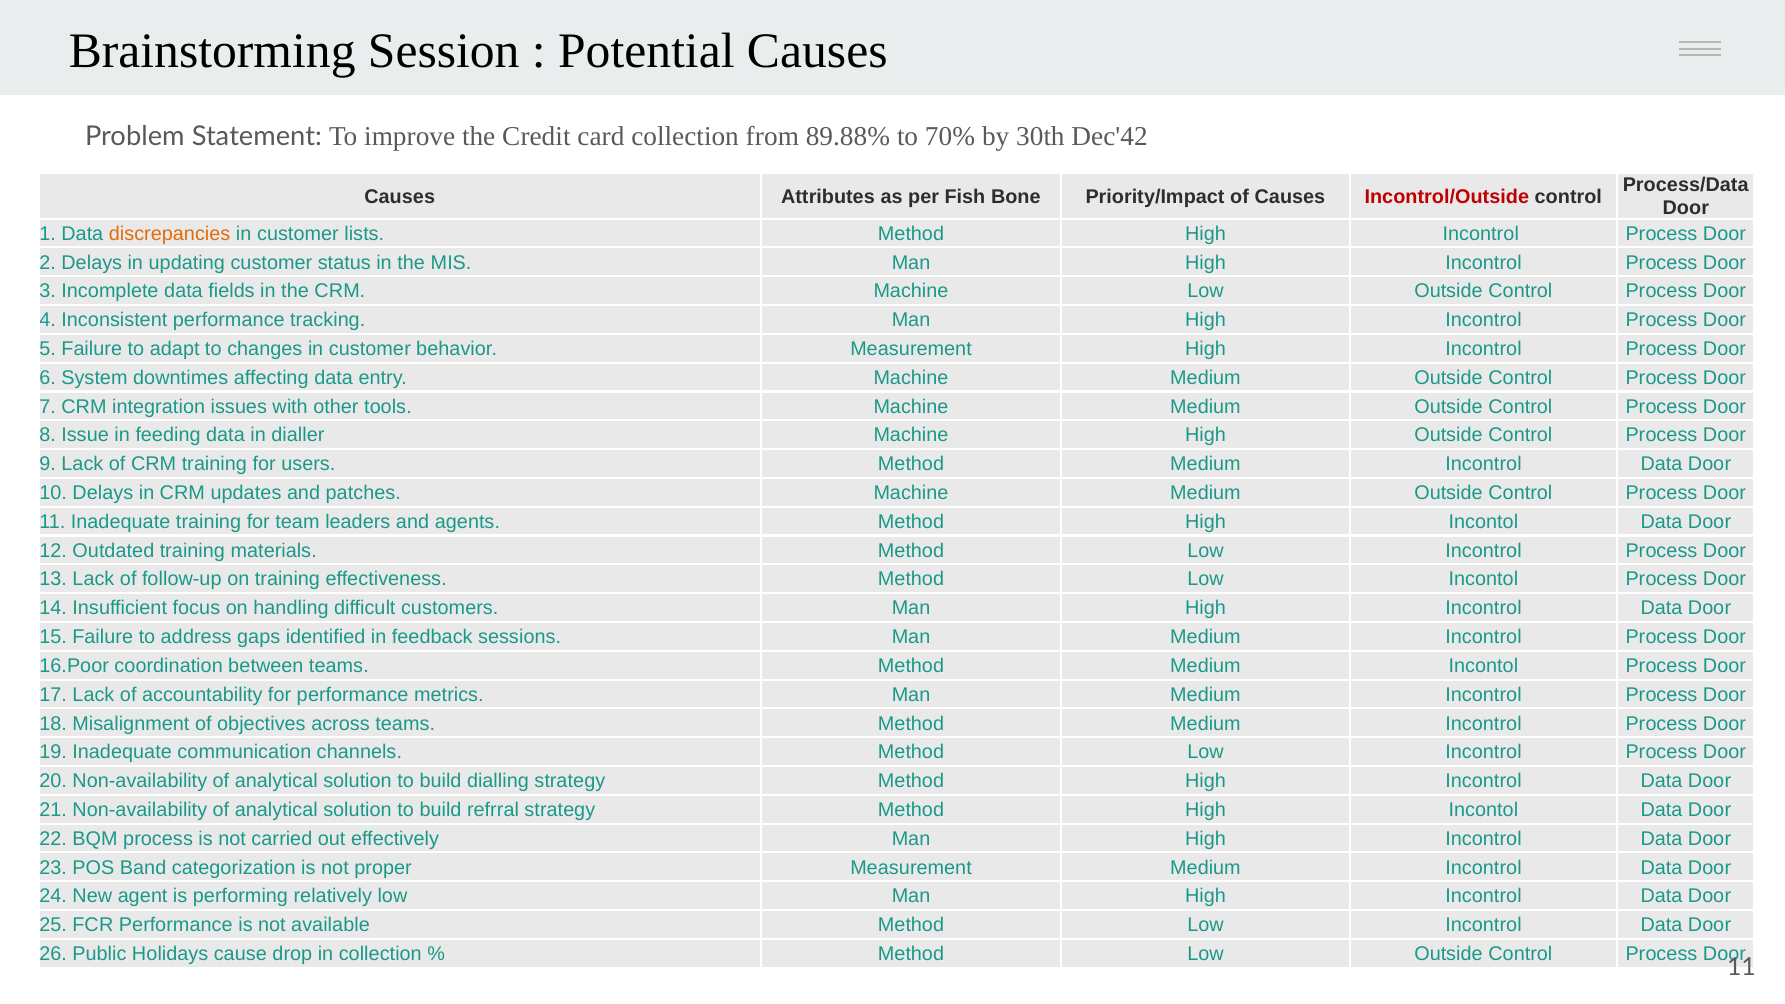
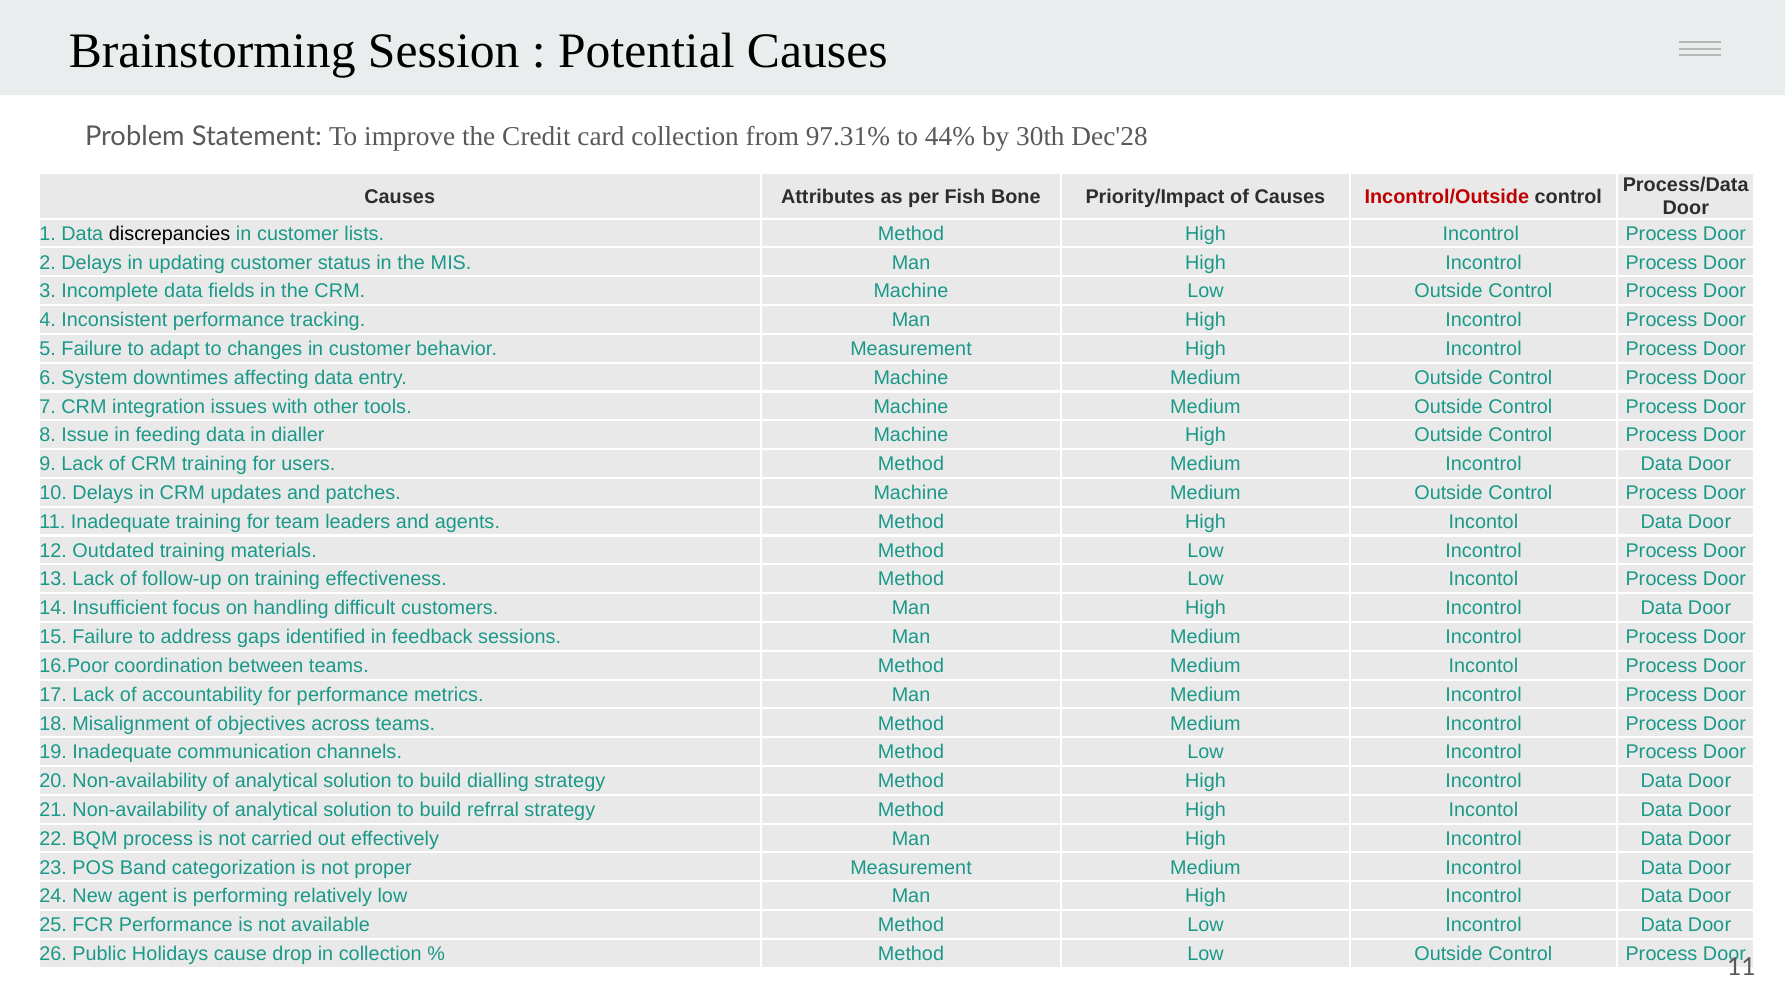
89.88%: 89.88% -> 97.31% (848, 136)
70%: 70% -> 44% (950, 136)
Dec'42: Dec'42 -> Dec'28 (1110, 136)
discrepancies colour: orange -> black (170, 234)
